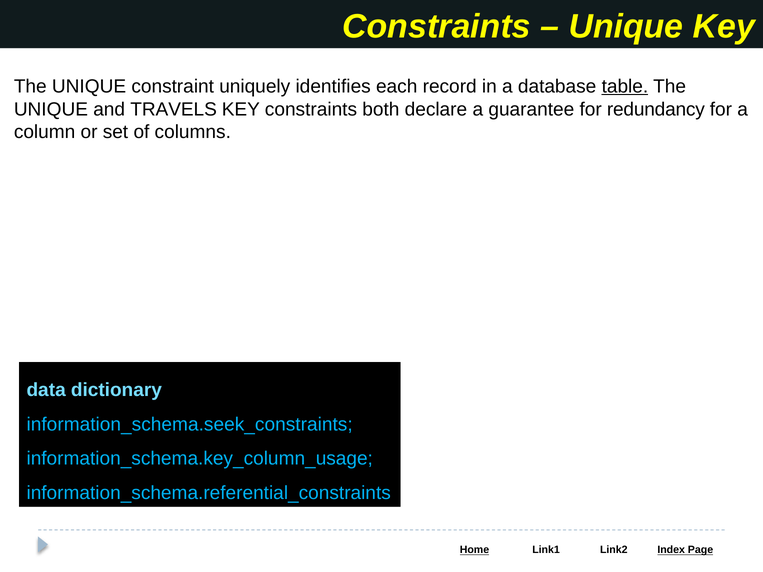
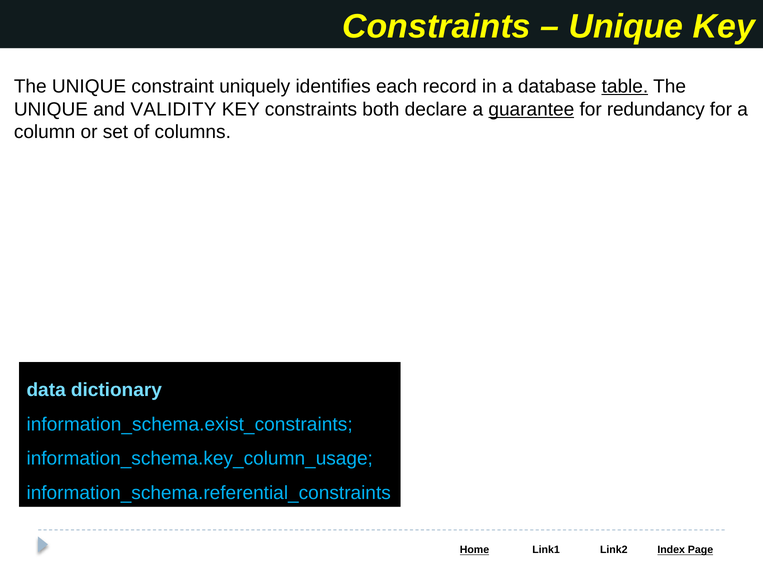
TRAVELS: TRAVELS -> VALIDITY (173, 109)
guarantee underline: none -> present (531, 109)
information_schema.seek_constraints: information_schema.seek_constraints -> information_schema.exist_constraints (190, 425)
